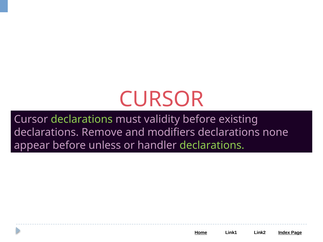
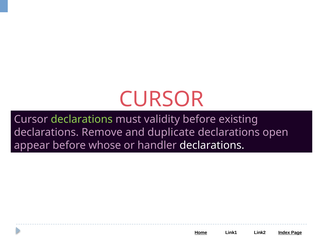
modifiers: modifiers -> duplicate (171, 132)
none: none -> open (275, 132)
unless: unless -> whose (105, 145)
declarations colour: light green -> white (212, 145)
